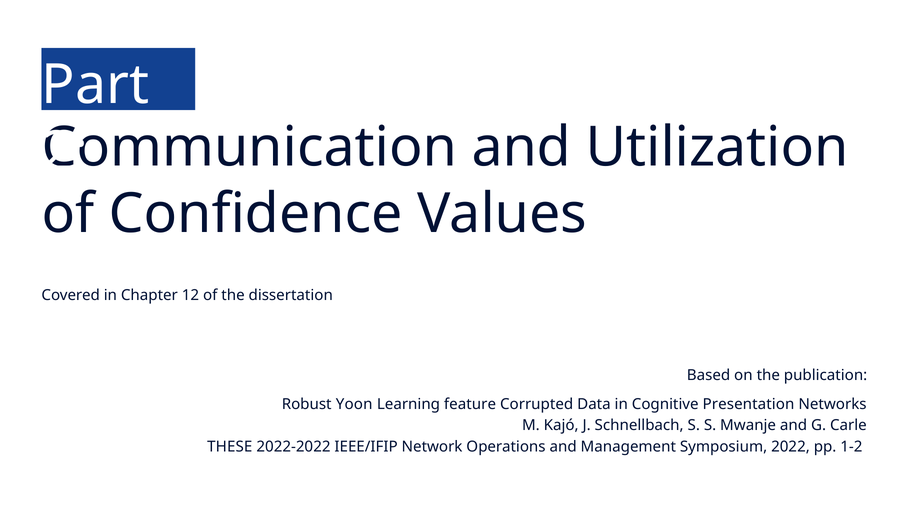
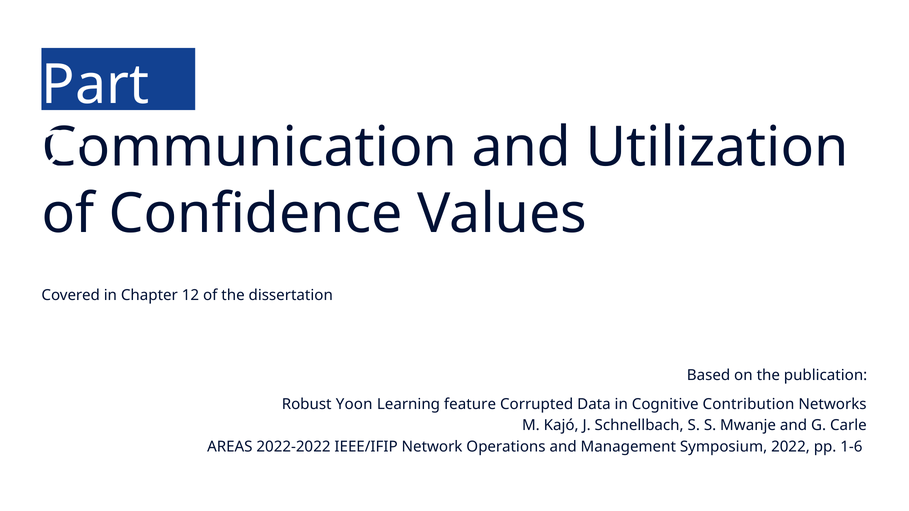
Presentation: Presentation -> Contribution (748, 405)
THESE: THESE -> AREAS (230, 447)
1-2: 1-2 -> 1-6 (851, 447)
